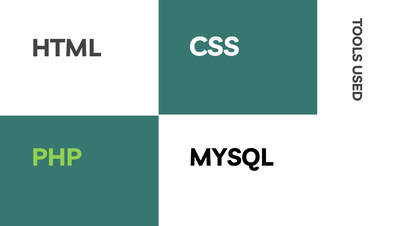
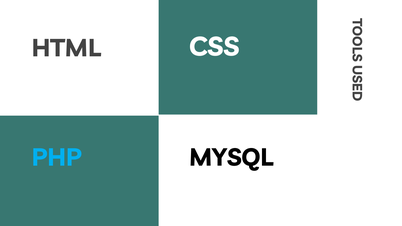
PHP colour: light green -> light blue (57, 158)
